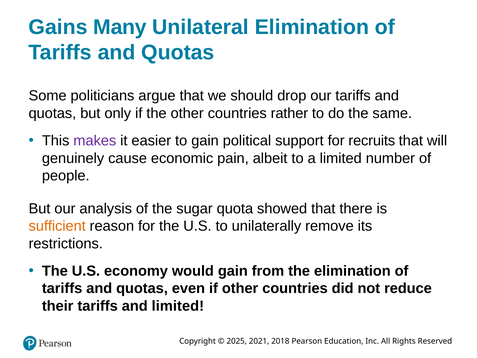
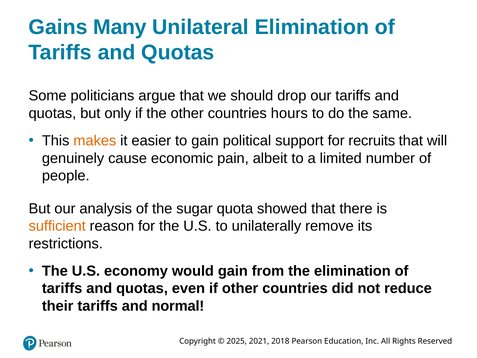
rather: rather -> hours (289, 113)
makes colour: purple -> orange (95, 141)
and limited: limited -> normal (178, 306)
